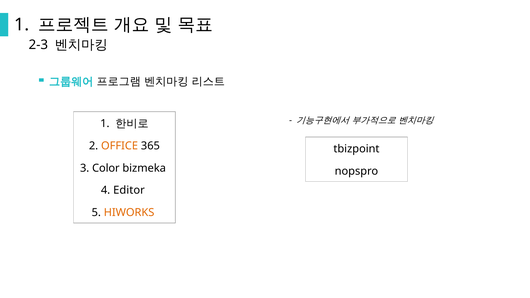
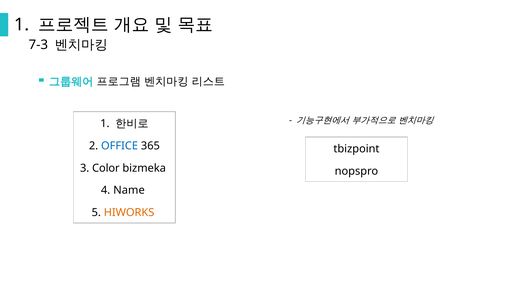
2-3: 2-3 -> 7-3 (38, 45)
OFFICE colour: orange -> blue (120, 146)
Editor: Editor -> Name (129, 190)
